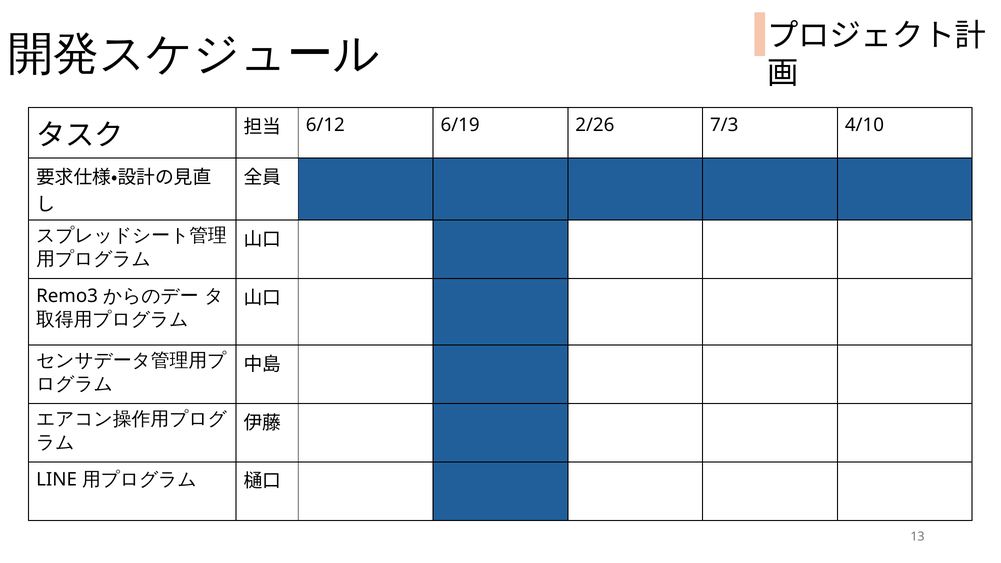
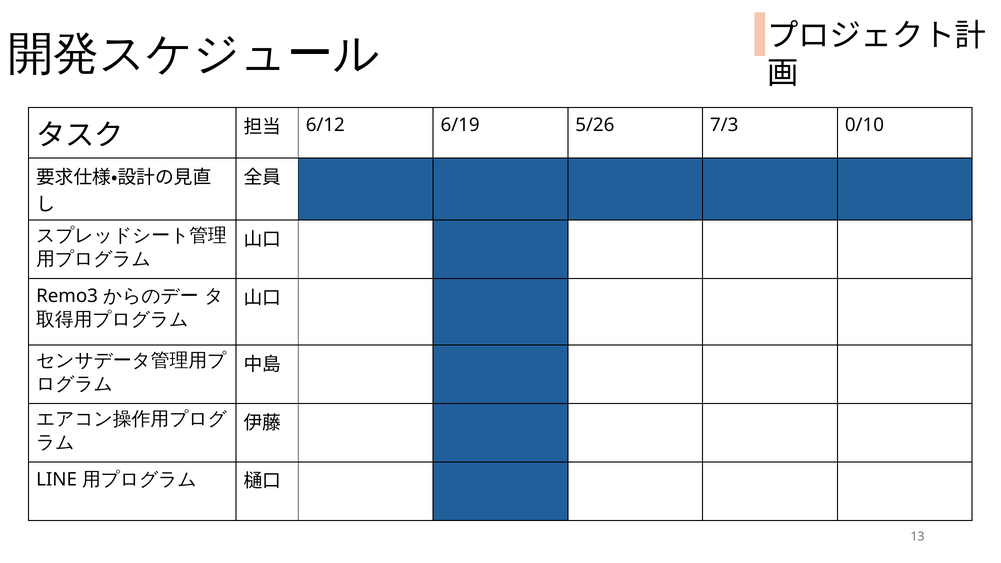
2/26: 2/26 -> 5/26 (595, 125)
4/10: 4/10 -> 0/10 (864, 125)
